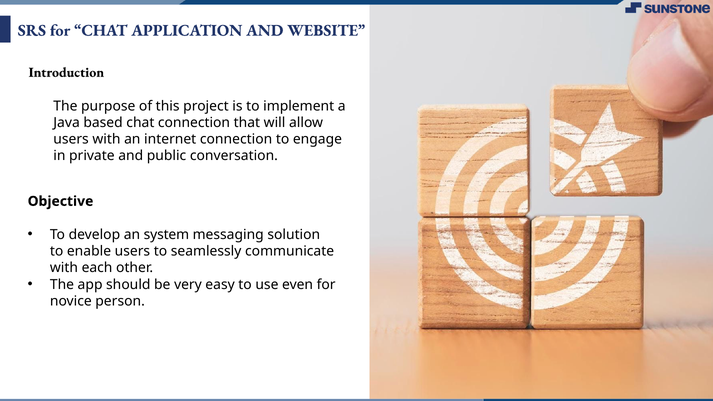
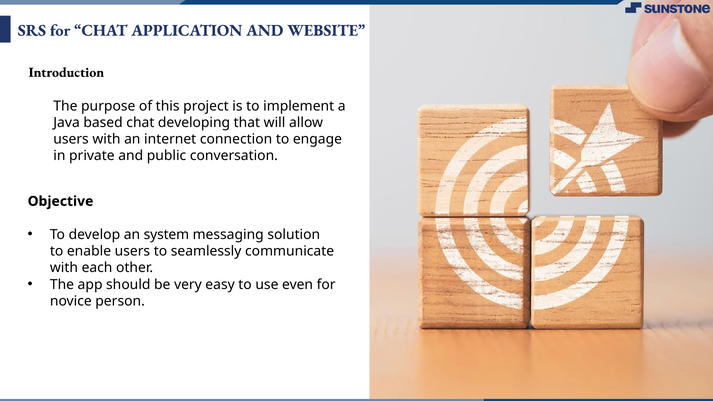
chat connection: connection -> developing (194, 123)
